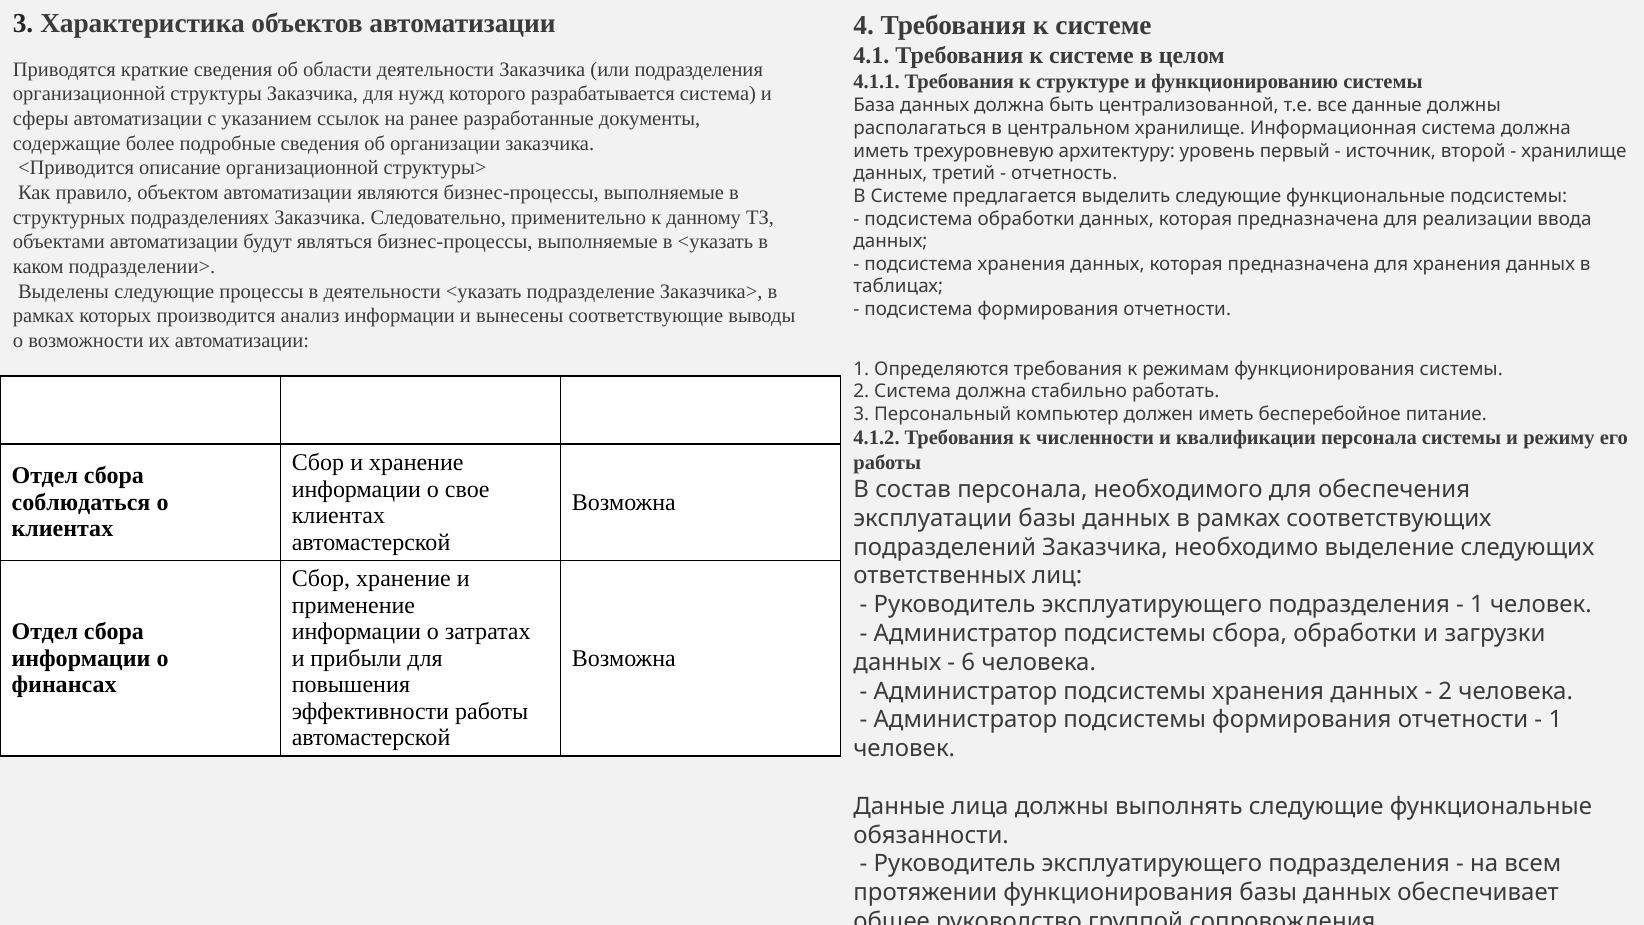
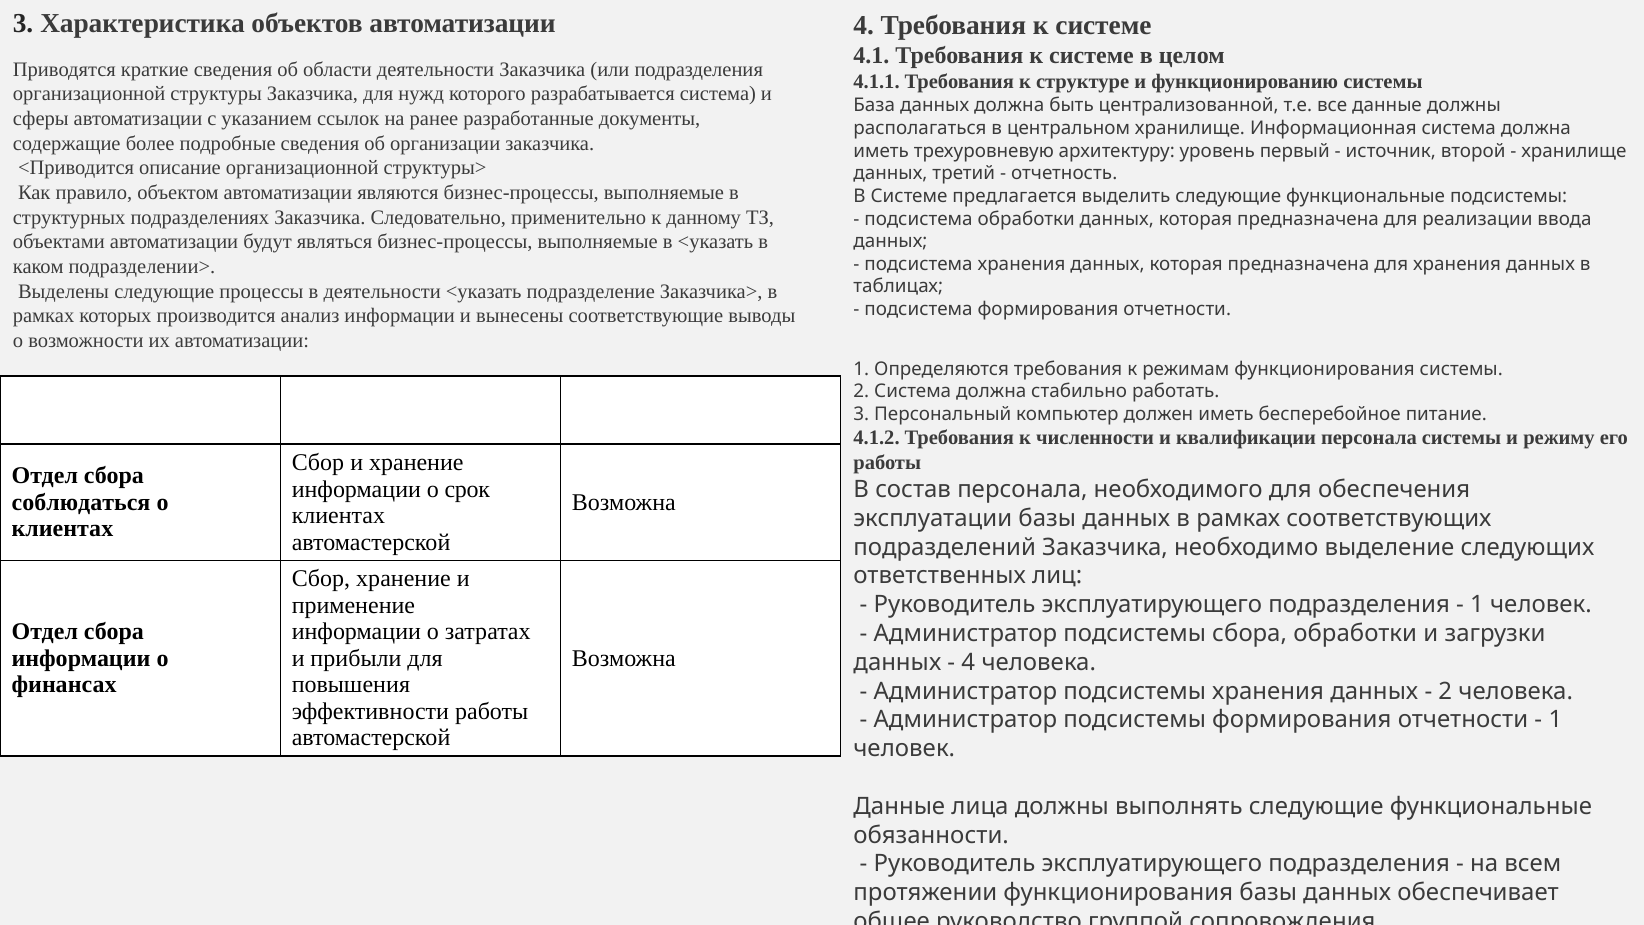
свое: свое -> срок (467, 489)
6: 6 -> 4 (968, 662)
